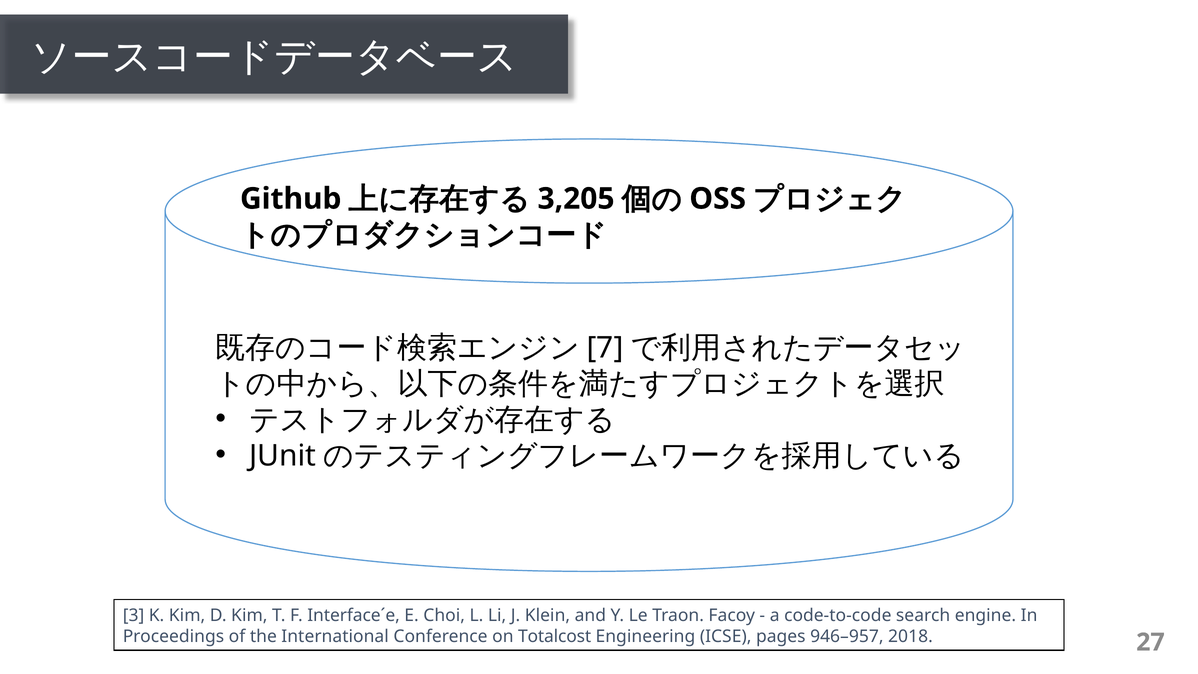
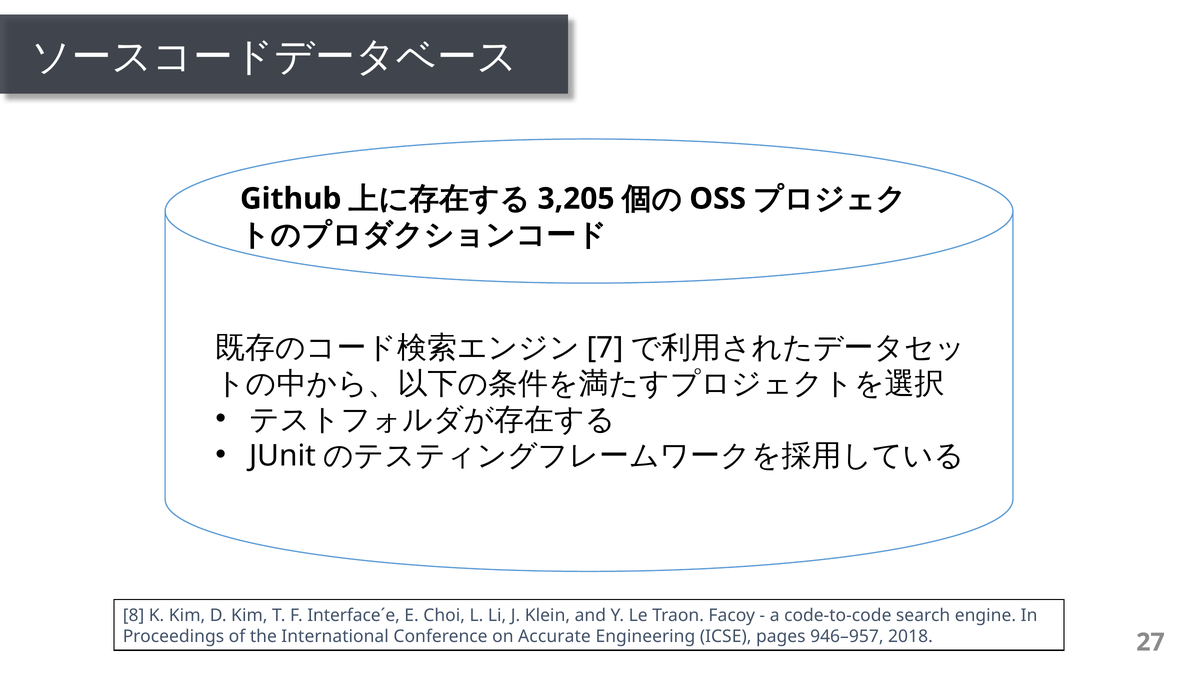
3: 3 -> 8 (134, 616)
Totalcost: Totalcost -> Accurate (554, 637)
